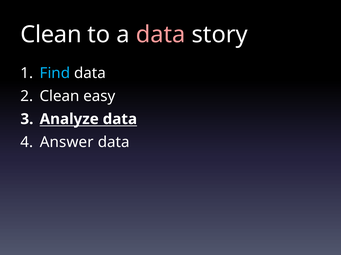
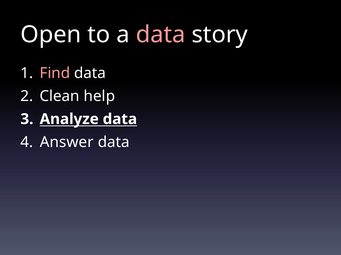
Clean: Clean -> Open (51, 35)
Find colour: light blue -> pink (55, 73)
easy: easy -> help (99, 96)
